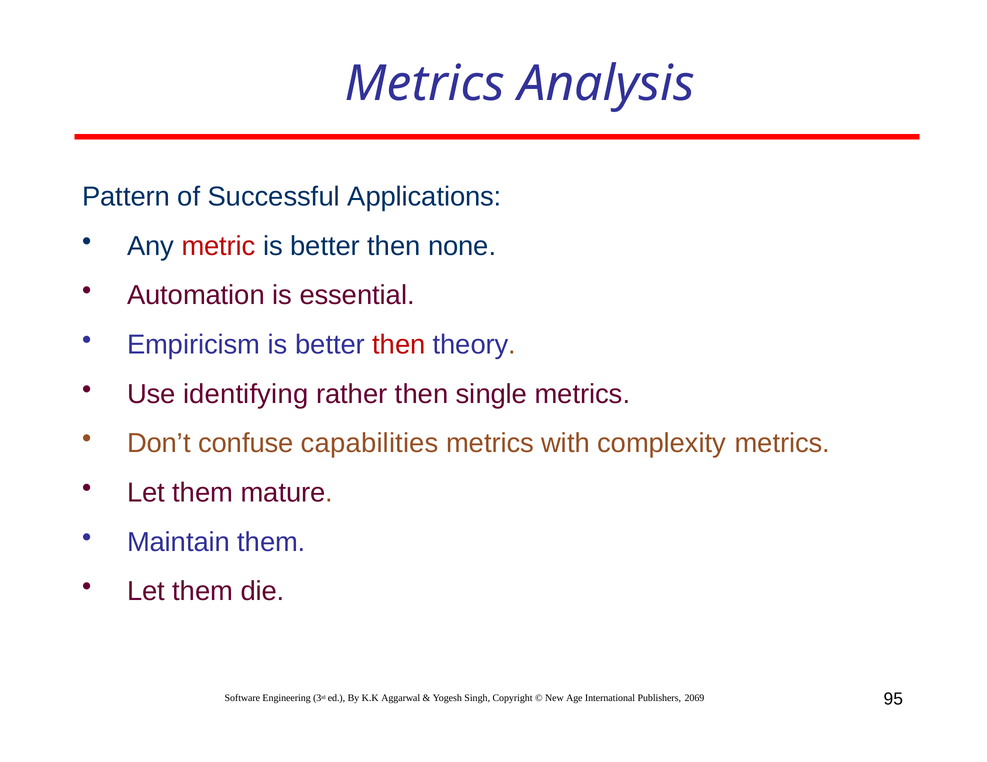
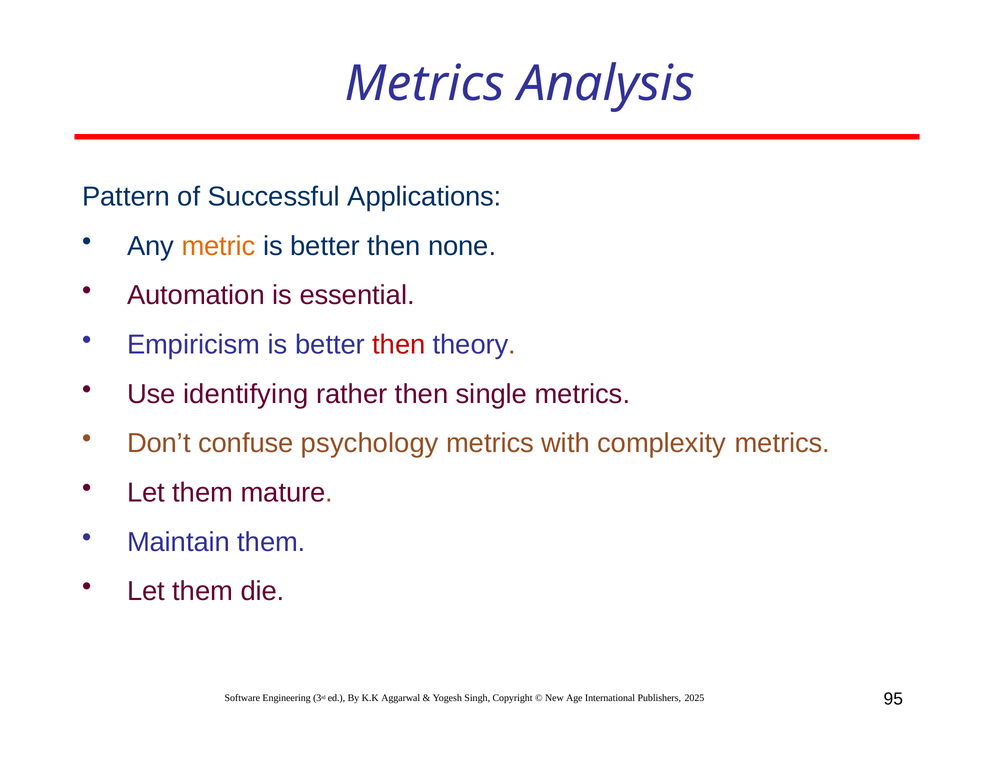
metric colour: red -> orange (219, 246)
capabilities: capabilities -> psychology (370, 444)
2069: 2069 -> 2025 (694, 699)
